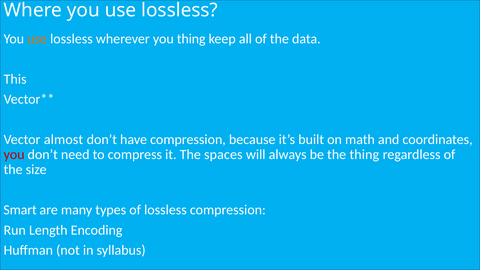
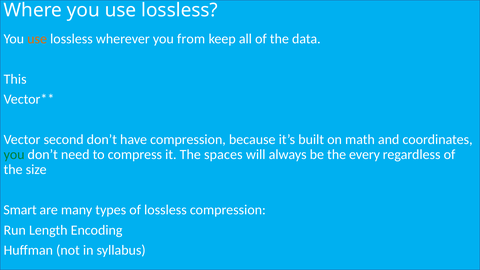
you thing: thing -> from (191, 39)
almost: almost -> second (64, 139)
you colour: red -> green (14, 155)
the thing: thing -> every (365, 155)
